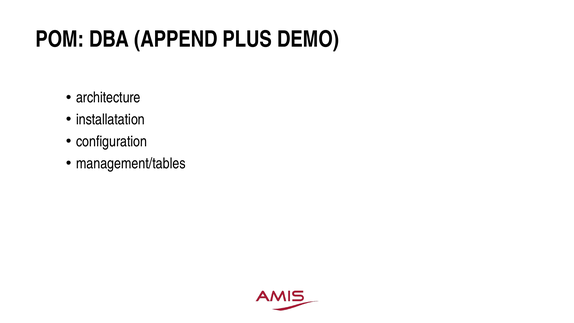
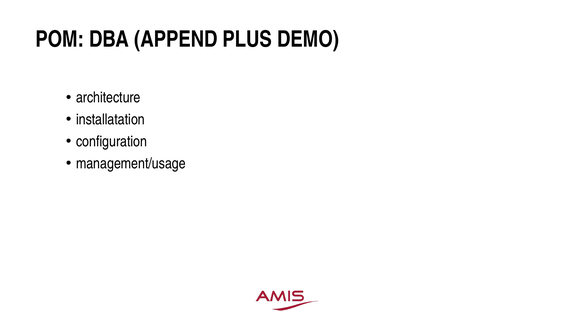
management/tables: management/tables -> management/usage (131, 163)
